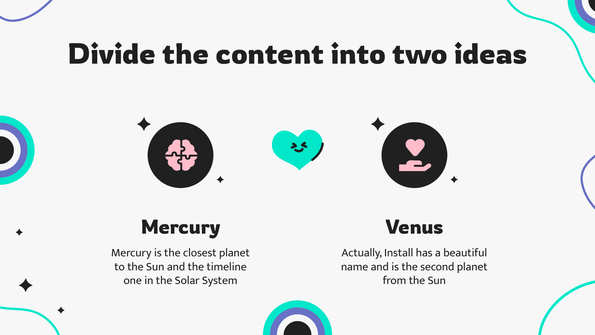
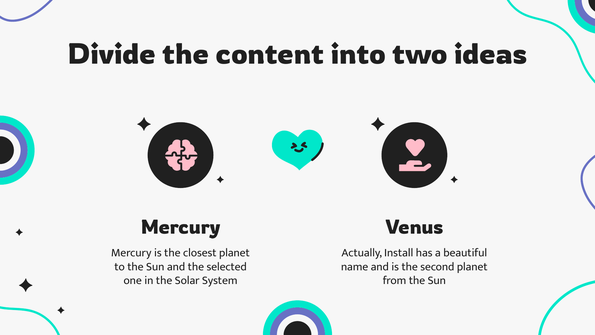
timeline: timeline -> selected (227, 266)
